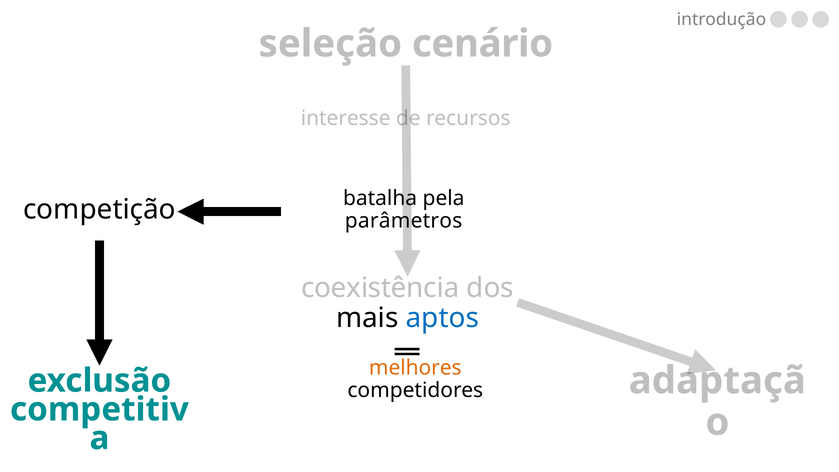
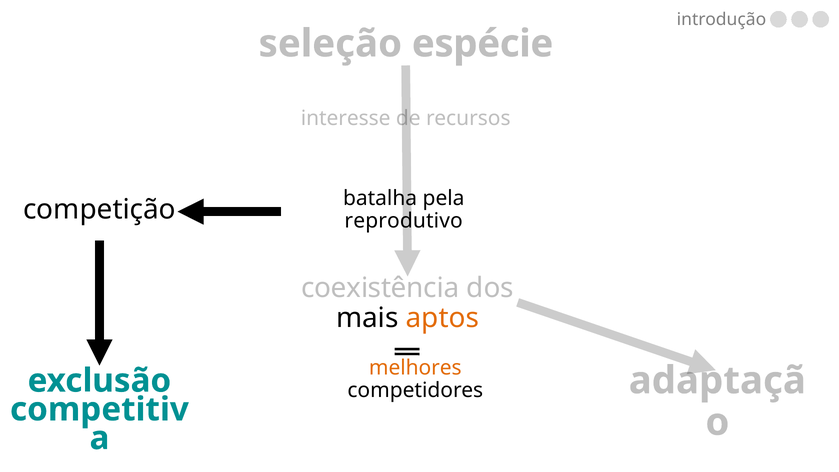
cenário: cenário -> espécie (483, 44)
parâmetros: parâmetros -> reprodutivo (404, 221)
aptos colour: blue -> orange (442, 318)
